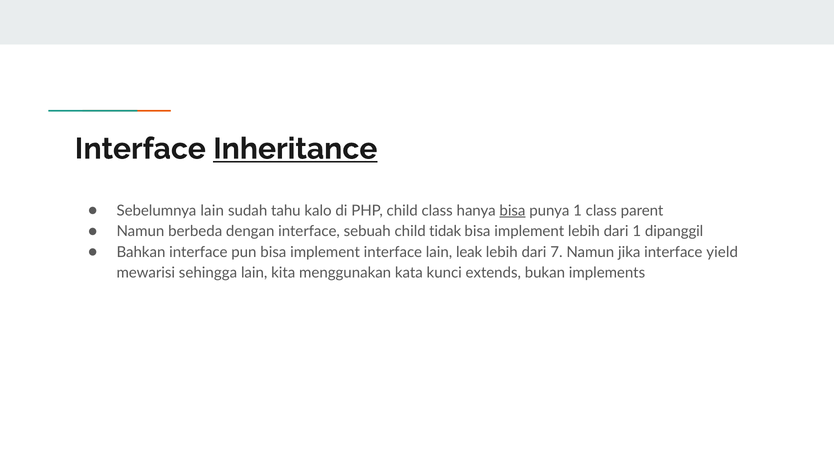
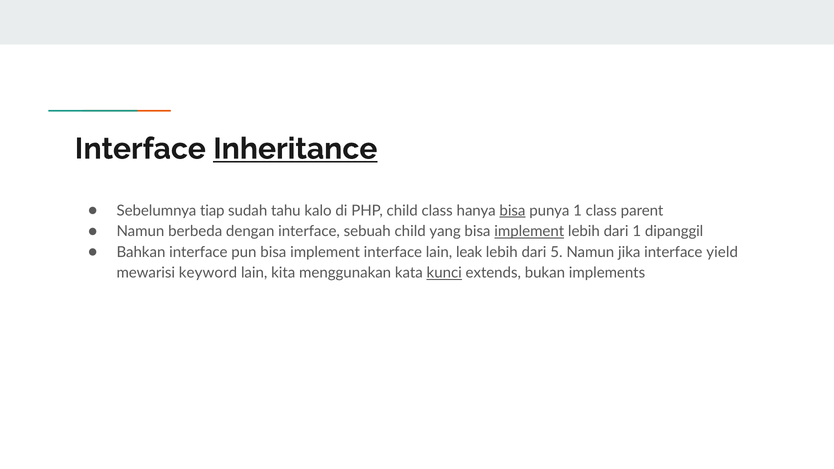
Sebelumnya lain: lain -> tiap (212, 211)
tidak: tidak -> yang (445, 232)
implement underline: none -> present (529, 232)
7: 7 -> 5 (556, 252)
sehingga: sehingga -> keyword (208, 273)
kunci underline: none -> present (444, 273)
